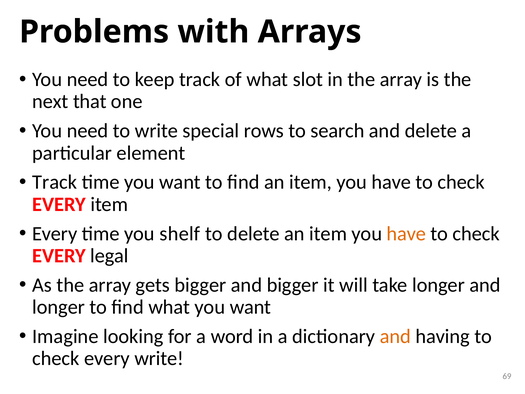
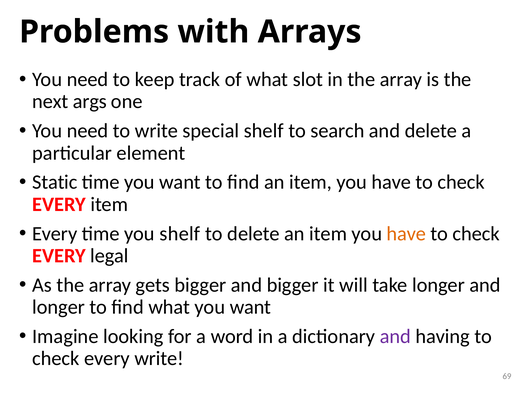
that: that -> args (90, 102)
special rows: rows -> shelf (264, 131)
Track: Track -> Static (55, 182)
and colour: orange -> purple (395, 336)
